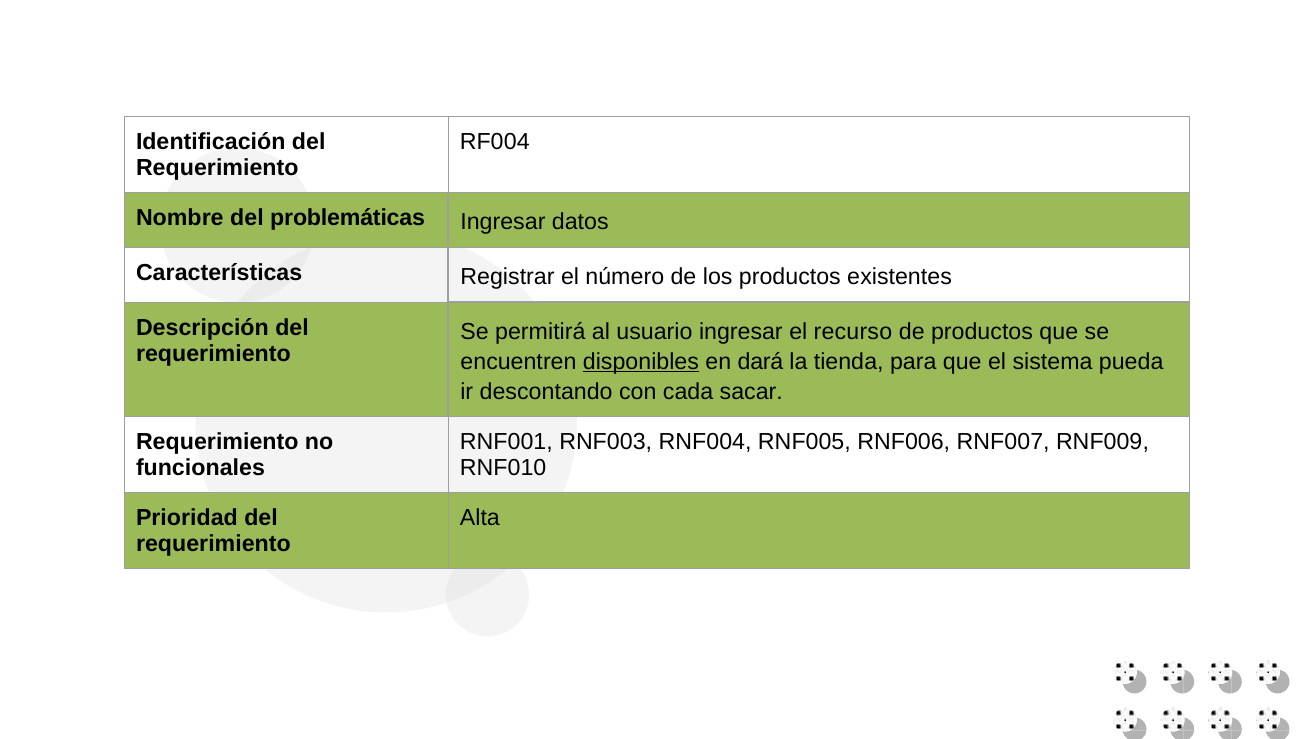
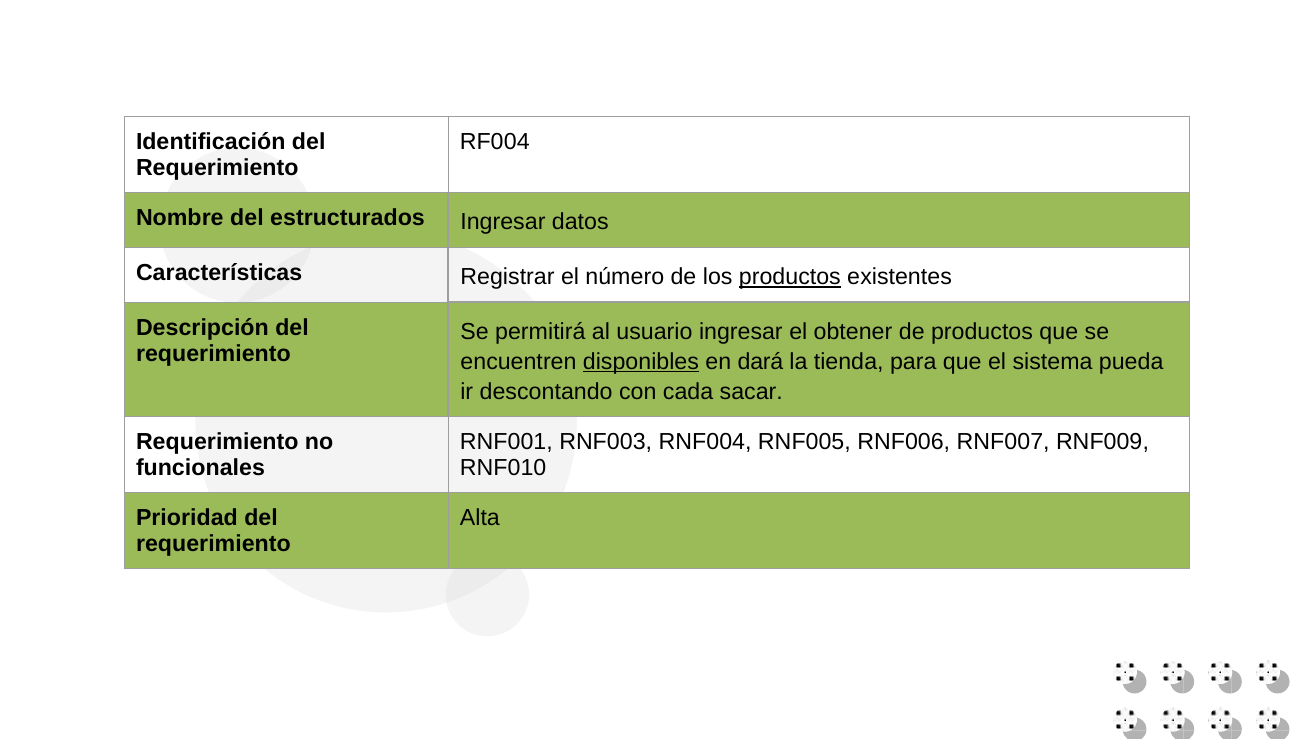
problemáticas: problemáticas -> estructurados (348, 218)
productos underline: none -> present (790, 277)
recurso: recurso -> obtener (853, 332)
